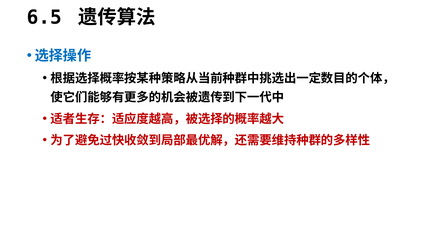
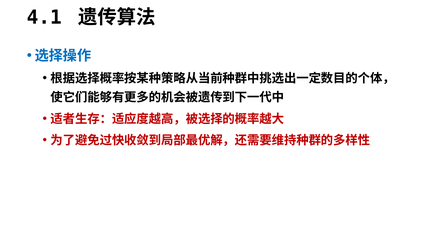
6.5: 6.5 -> 4.1 (44, 17)
